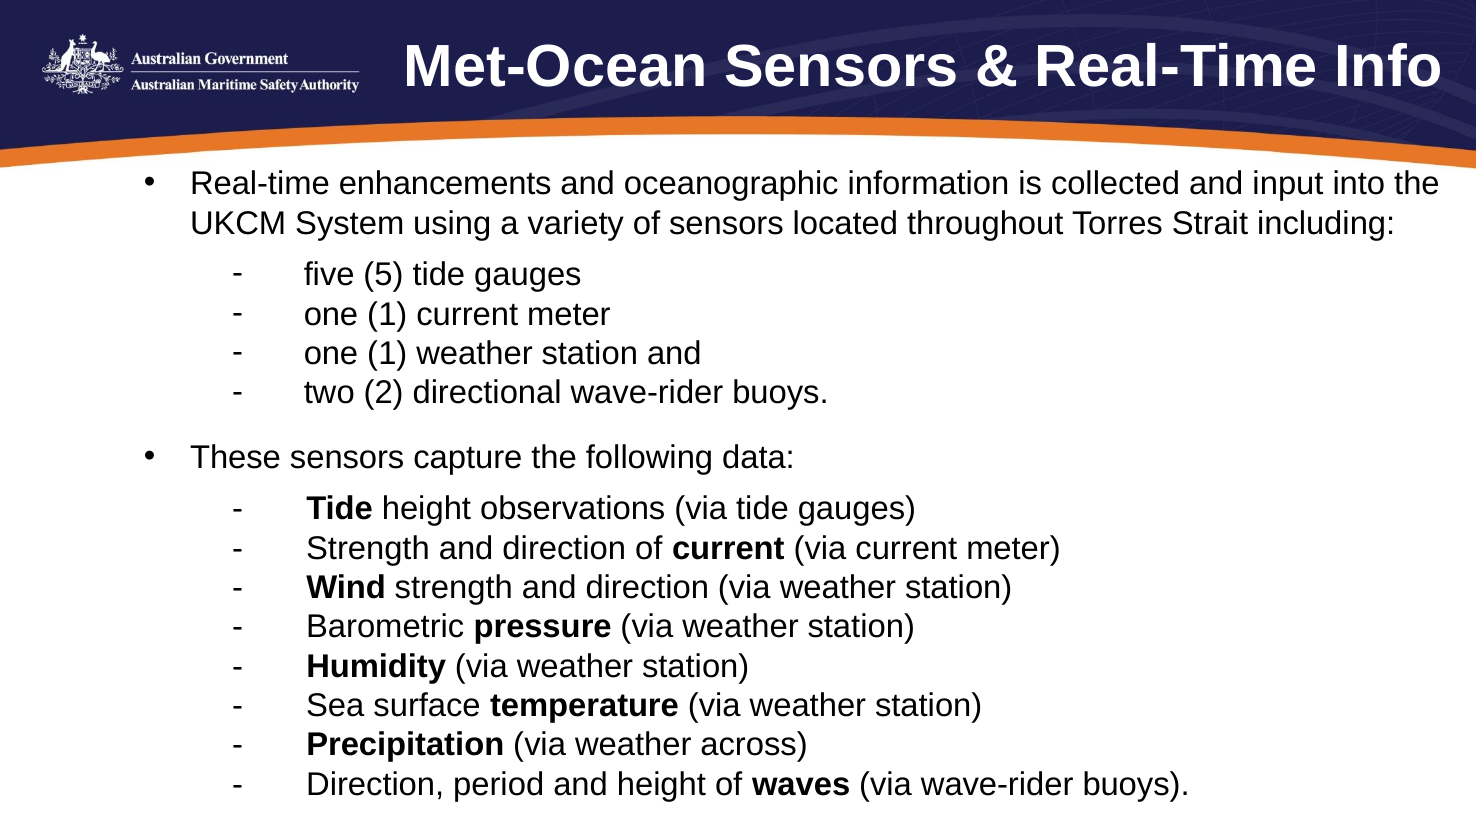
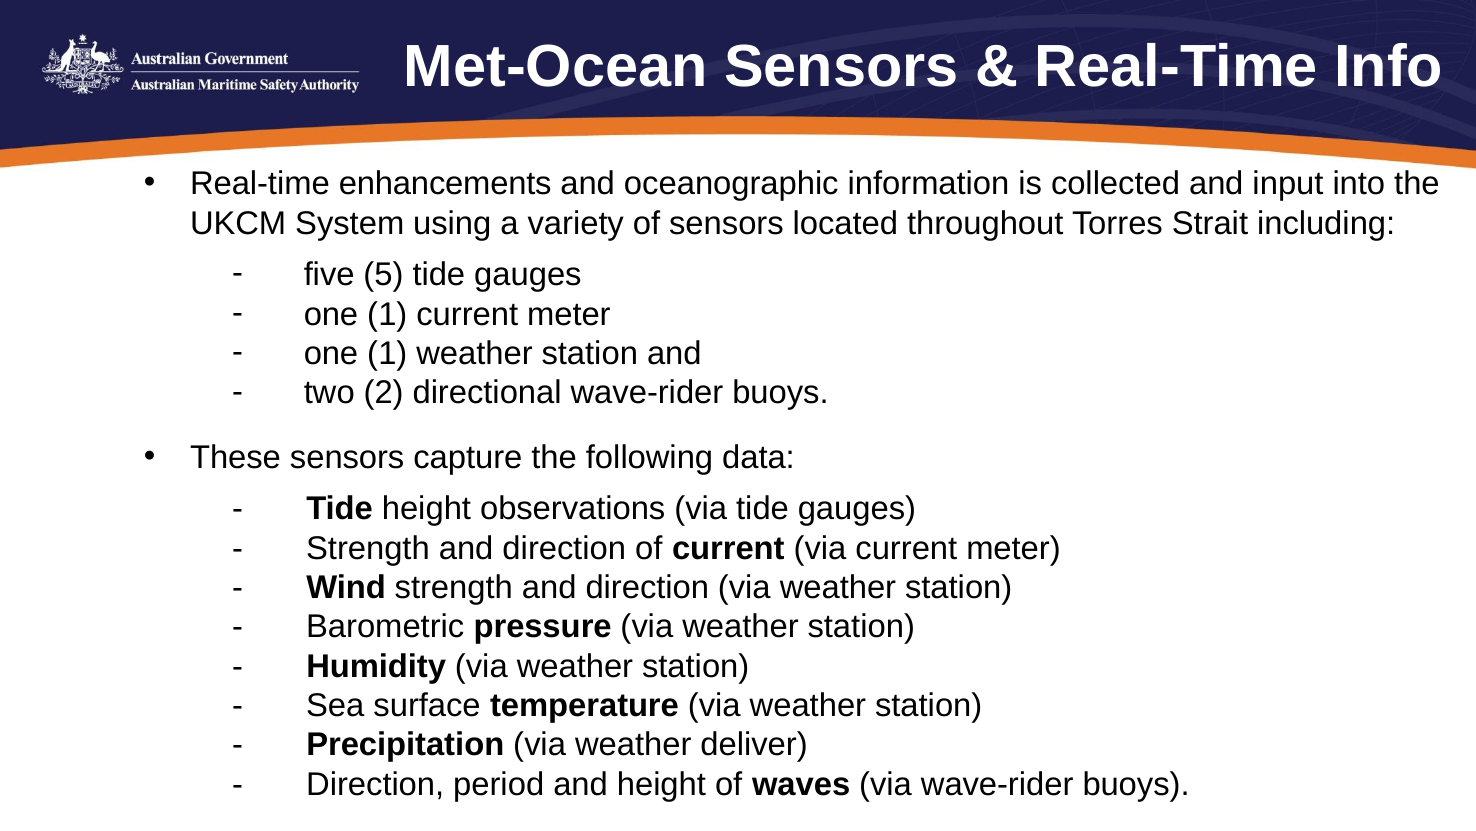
across: across -> deliver (754, 745)
